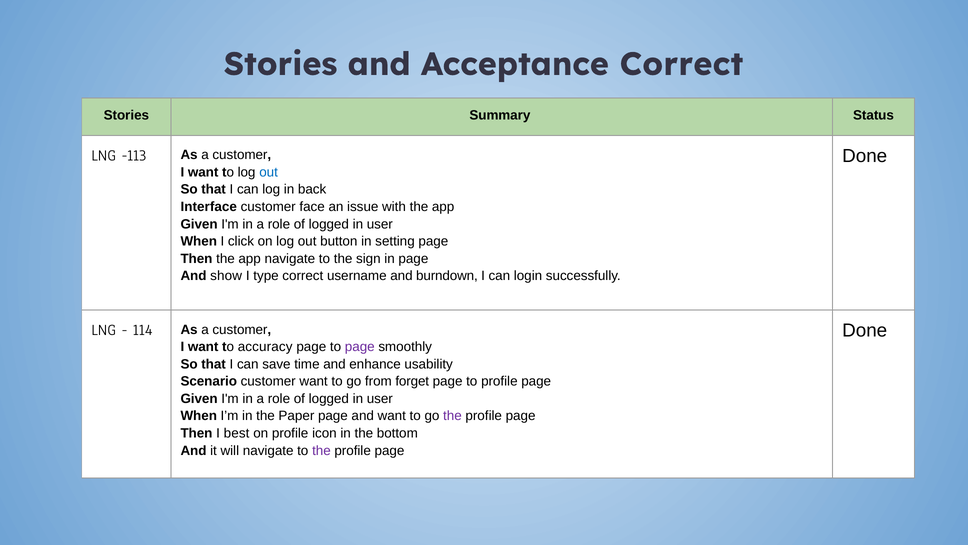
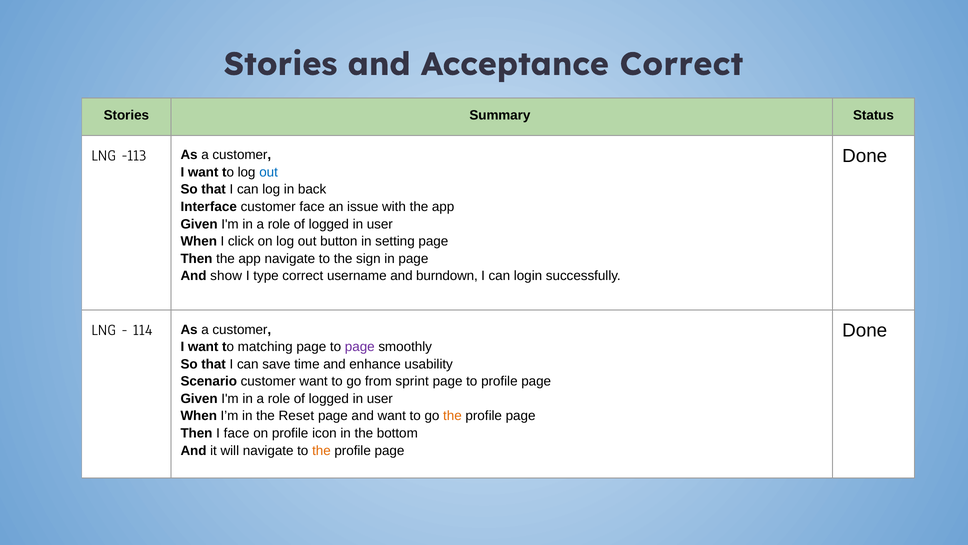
accuracy: accuracy -> matching (265, 347)
forget: forget -> sprint (412, 381)
Paper: Paper -> Reset (296, 416)
the colour: purple -> orange (452, 416)
I best: best -> face (237, 433)
the colour: purple -> orange (321, 450)
